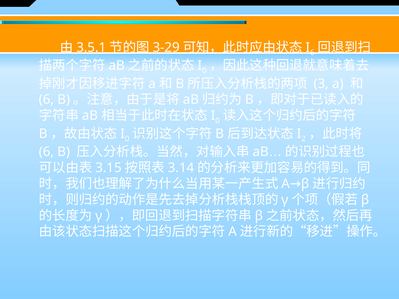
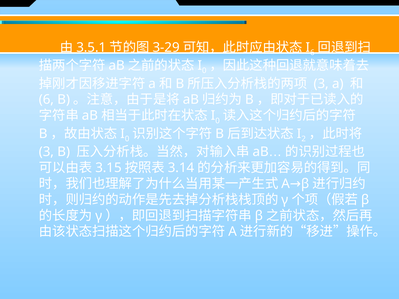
6: 6 -> 3 (46, 152)
